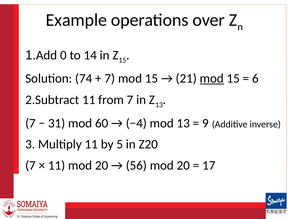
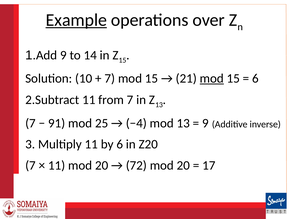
Example underline: none -> present (76, 20)
1.Add 0: 0 -> 9 (63, 55)
74: 74 -> 10 (84, 78)
31: 31 -> 91 (57, 123)
60: 60 -> 25 (102, 123)
by 5: 5 -> 6 (120, 144)
56: 56 -> 72 (136, 165)
